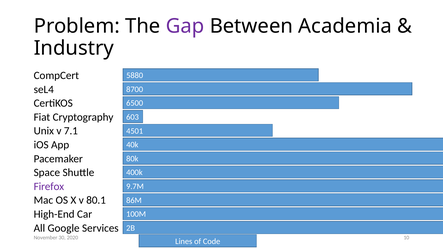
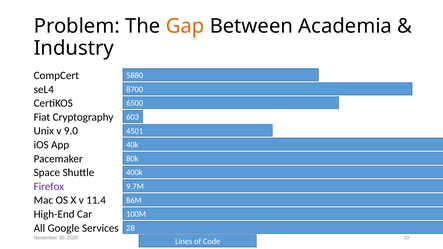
Gap colour: purple -> orange (185, 26)
7.1: 7.1 -> 9.0 (71, 131)
80.1: 80.1 -> 11.4 (96, 200)
